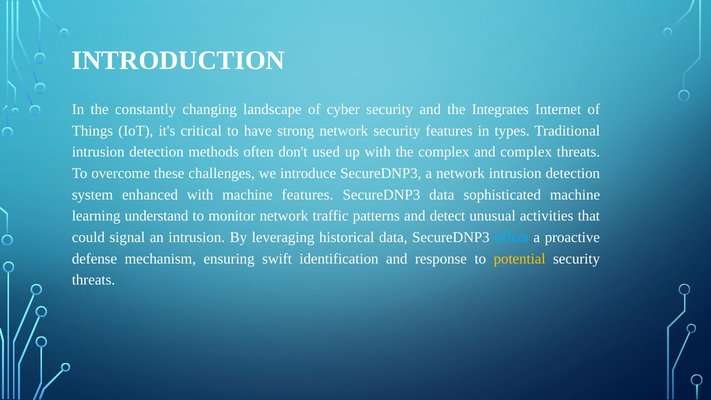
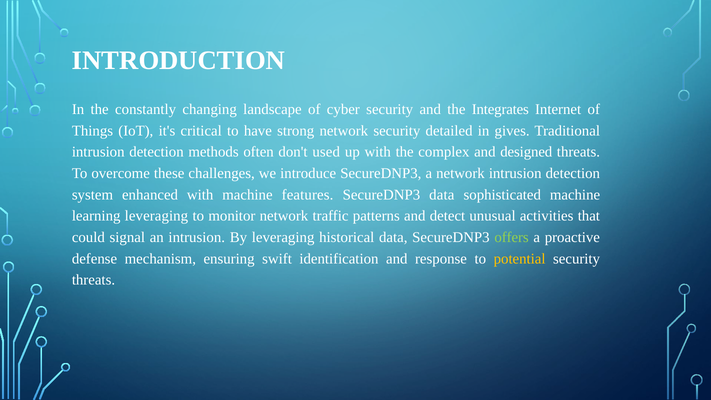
security features: features -> detailed (449, 131)
types: types -> gives (512, 131)
and complex: complex -> designed (526, 152)
learning understand: understand -> leveraging (156, 216)
offers colour: light blue -> light green (512, 237)
